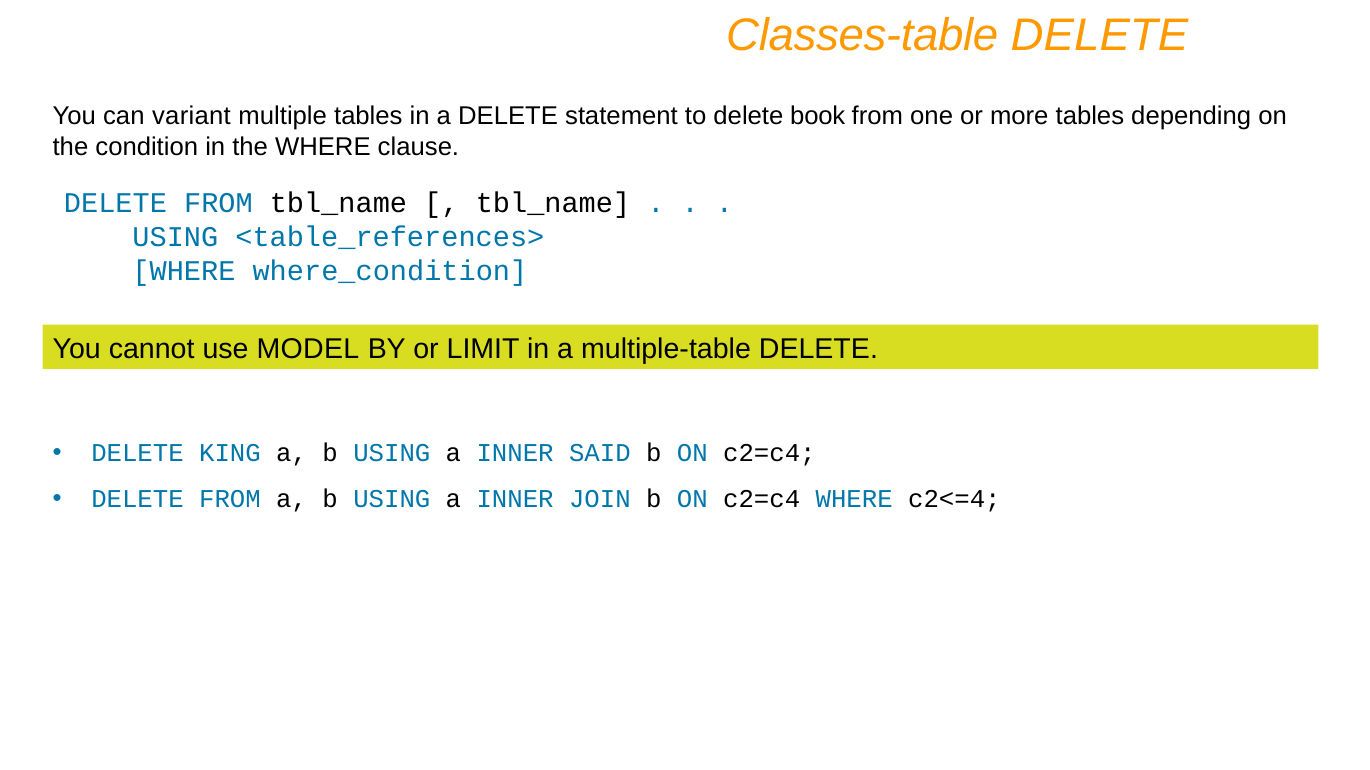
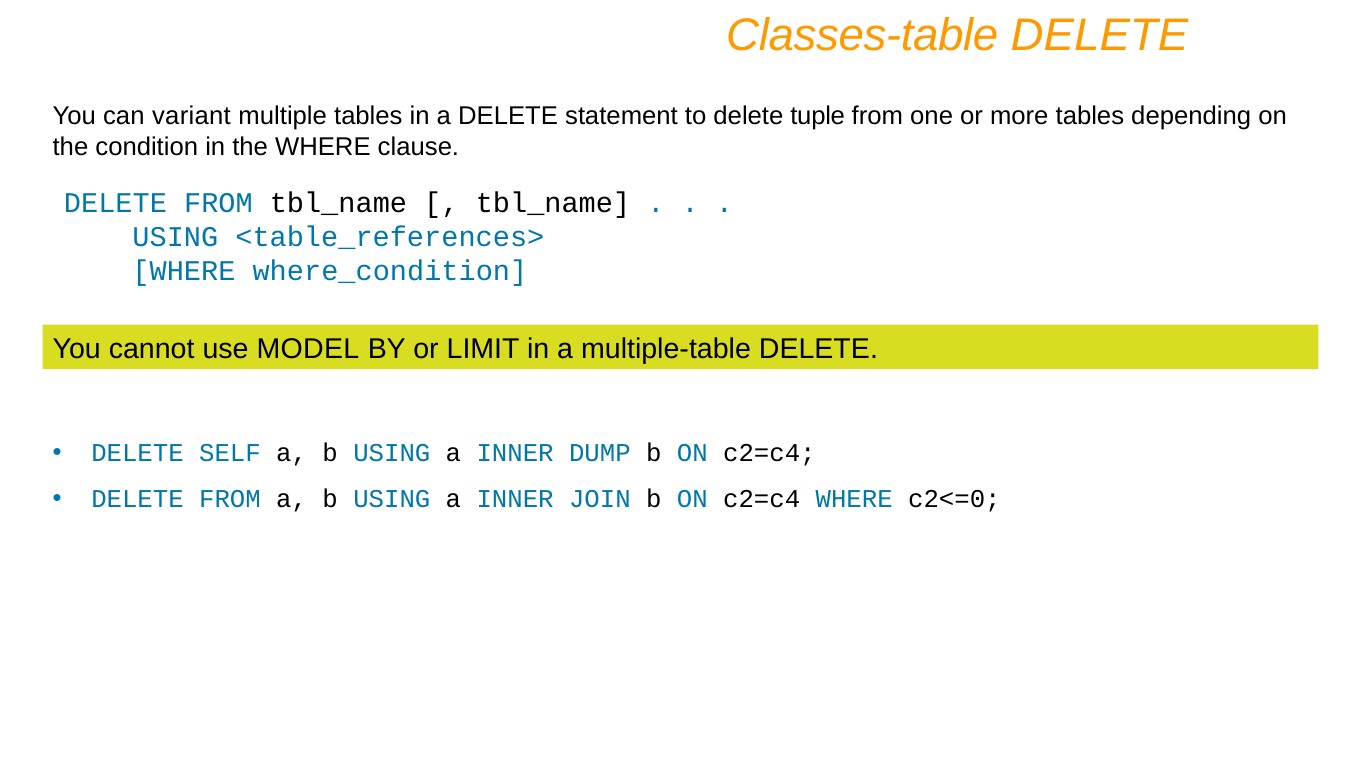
book: book -> tuple (818, 116)
KING: KING -> SELF (230, 453)
SAID: SAID -> DUMP (600, 453)
c2<=4: c2<=4 -> c2<=0 (954, 500)
